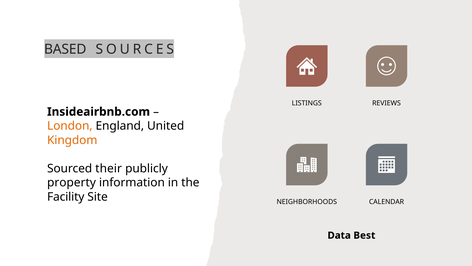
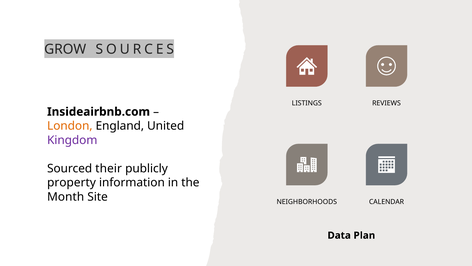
BASED: BASED -> GROW (65, 49)
Kingdom colour: orange -> purple (72, 140)
Facility: Facility -> Month (66, 197)
Best: Best -> Plan (364, 235)
